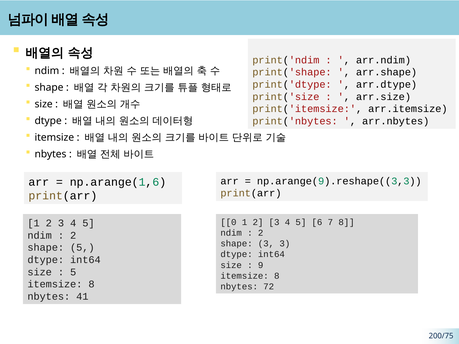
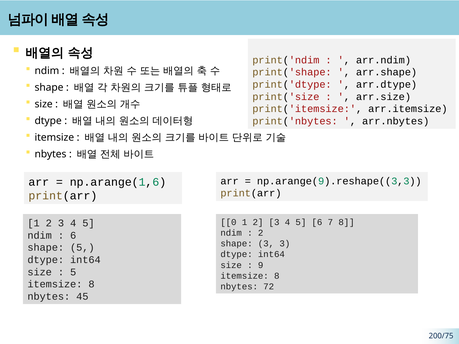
2: 2 -> 6 (73, 235)
41: 41 -> 45 (82, 297)
